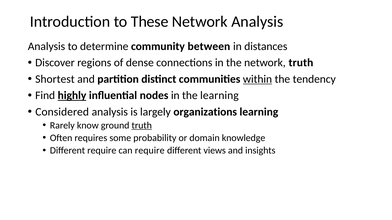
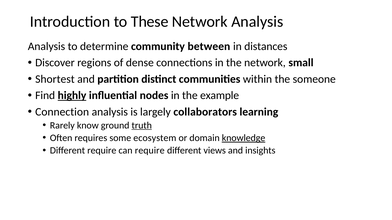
network truth: truth -> small (301, 63)
within underline: present -> none (257, 79)
tendency: tendency -> someone (314, 79)
the learning: learning -> example (220, 96)
Considered: Considered -> Connection (62, 112)
organizations: organizations -> collaborators (205, 112)
probability: probability -> ecosystem (155, 138)
knowledge underline: none -> present (244, 138)
